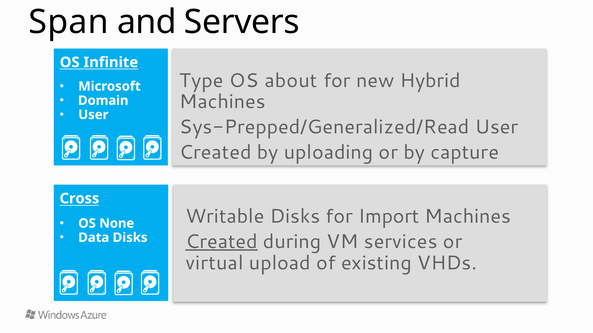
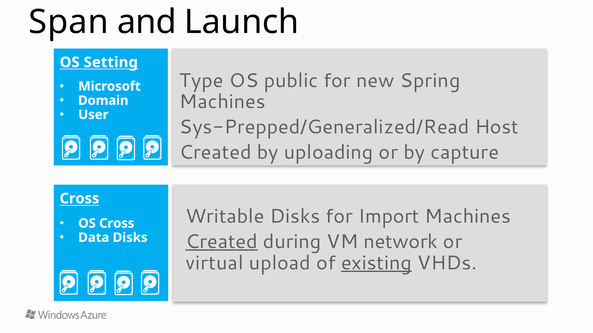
Servers: Servers -> Launch (242, 22)
Infinite: Infinite -> Setting (111, 62)
about: about -> public (291, 81)
Hybrid: Hybrid -> Spring (430, 81)
Sys-Prepped/Generalized/Read User: User -> Host (497, 127)
OS None: None -> Cross (117, 224)
services: services -> network (401, 242)
existing underline: none -> present (376, 263)
